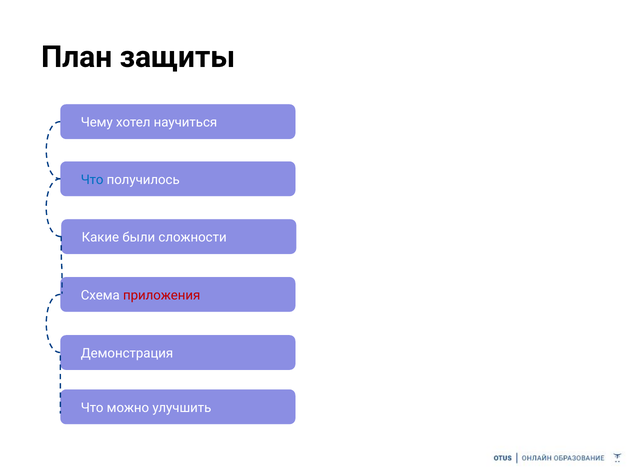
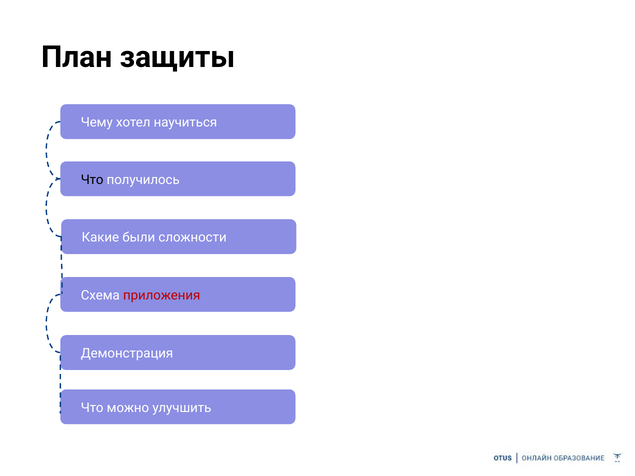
Что colour: blue -> black (92, 180)
